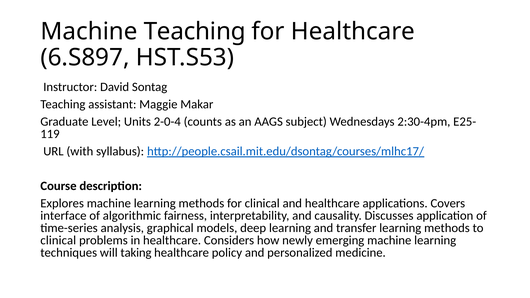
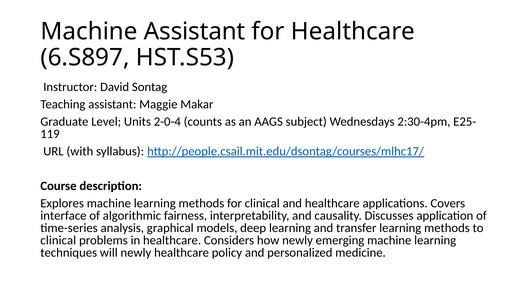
Machine Teaching: Teaching -> Assistant (195, 31)
will taking: taking -> newly (136, 253)
